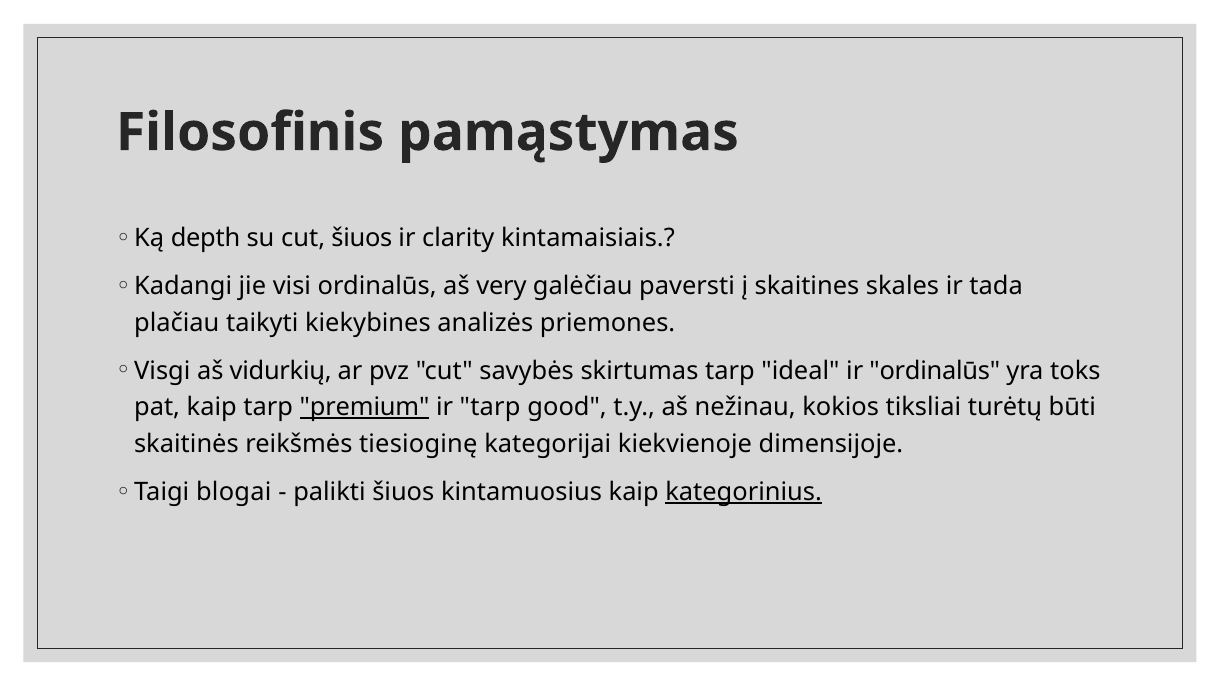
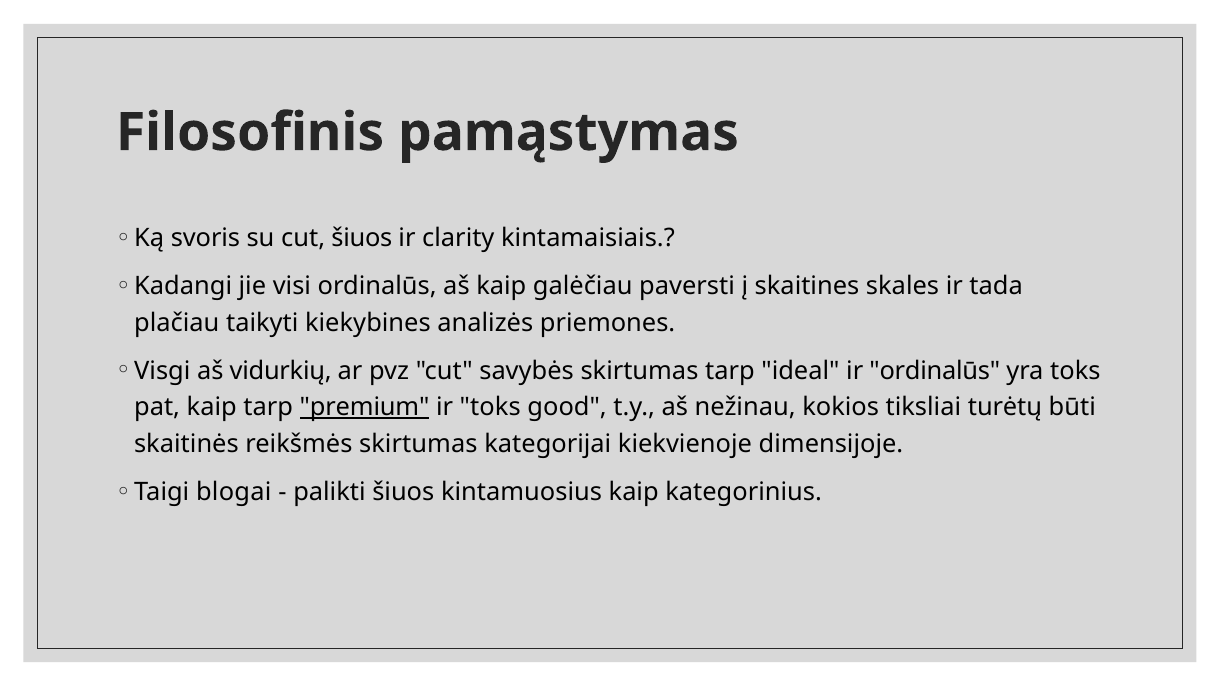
depth: depth -> svoris (205, 238)
aš very: very -> kaip (501, 286)
ir tarp: tarp -> toks (490, 407)
reikšmės tiesioginę: tiesioginę -> skirtumas (418, 444)
kategorinius underline: present -> none (744, 492)
